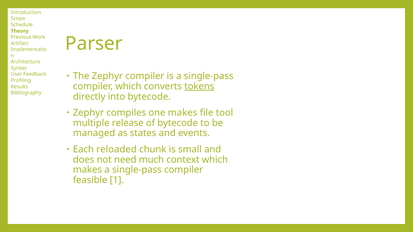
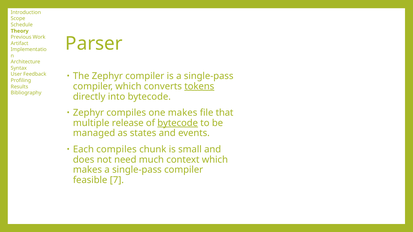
tool: tool -> that (225, 113)
bytecode underline: none -> present (178, 123)
Each reloaded: reloaded -> compiles (117, 150)
1: 1 -> 7 (117, 180)
